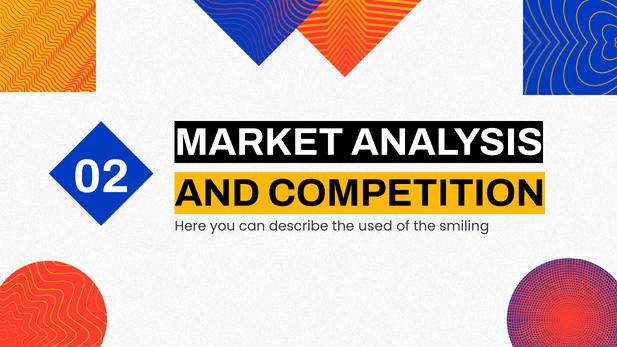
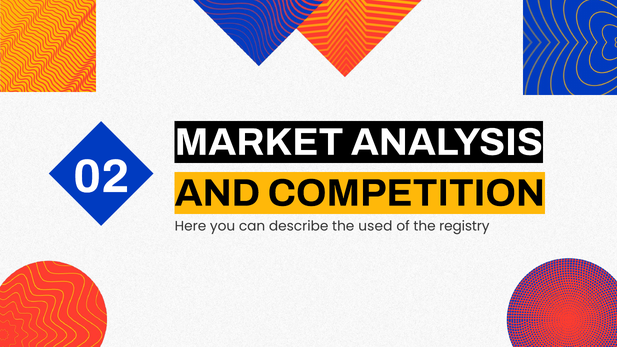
smiling: smiling -> registry (464, 226)
